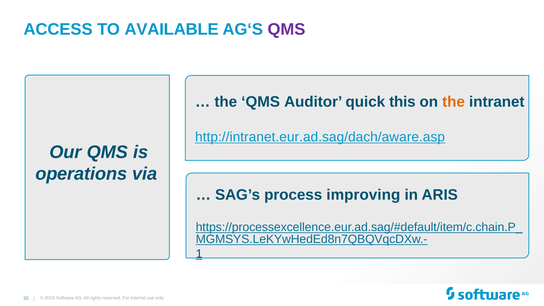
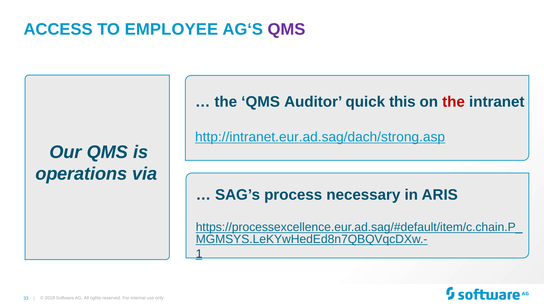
AVAILABLE: AVAILABLE -> EMPLOYEE (171, 29)
the colour: orange -> red (454, 102)
http://intranet.eur.ad.sag/dach/aware.asp: http://intranet.eur.ad.sag/dach/aware.asp -> http://intranet.eur.ad.sag/dach/strong.asp (320, 137)
improving: improving -> necessary (363, 195)
